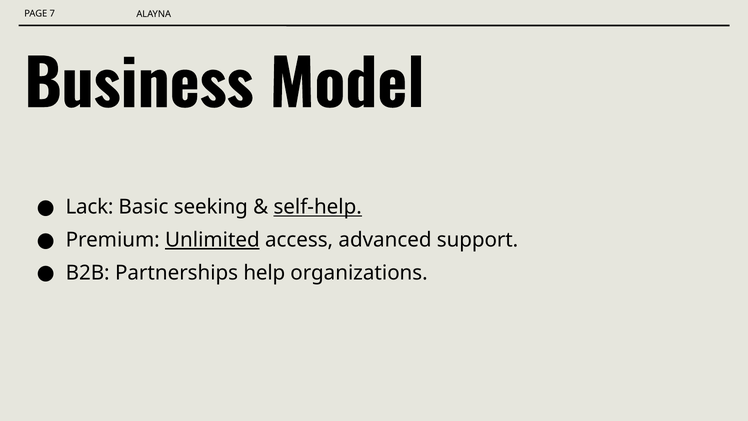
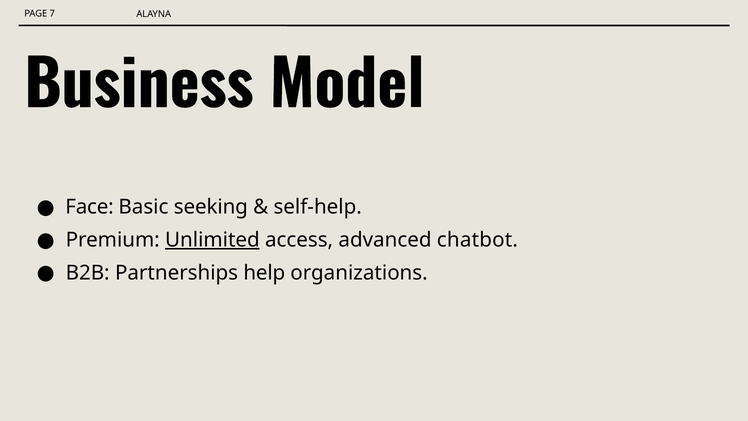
Lack: Lack -> Face (89, 207)
self-help underline: present -> none (318, 207)
support: support -> chatbot (477, 240)
